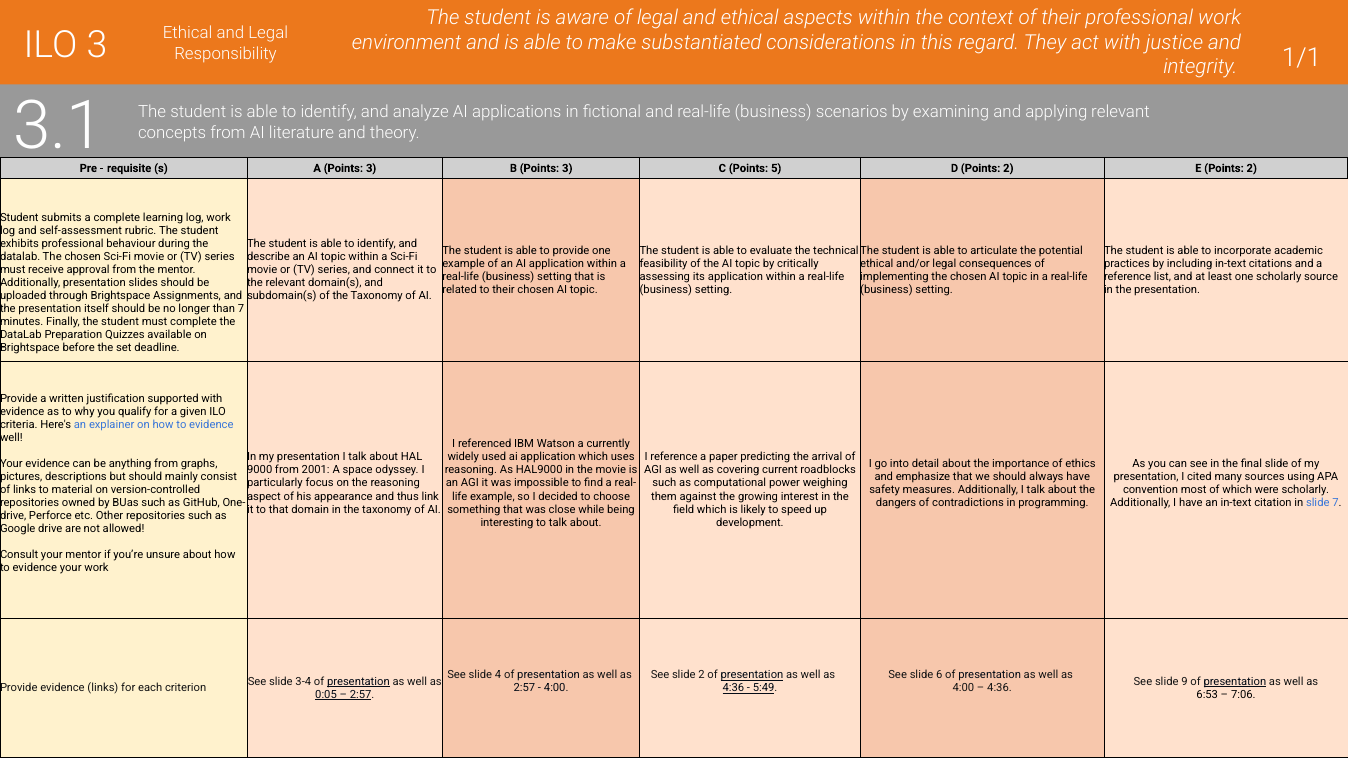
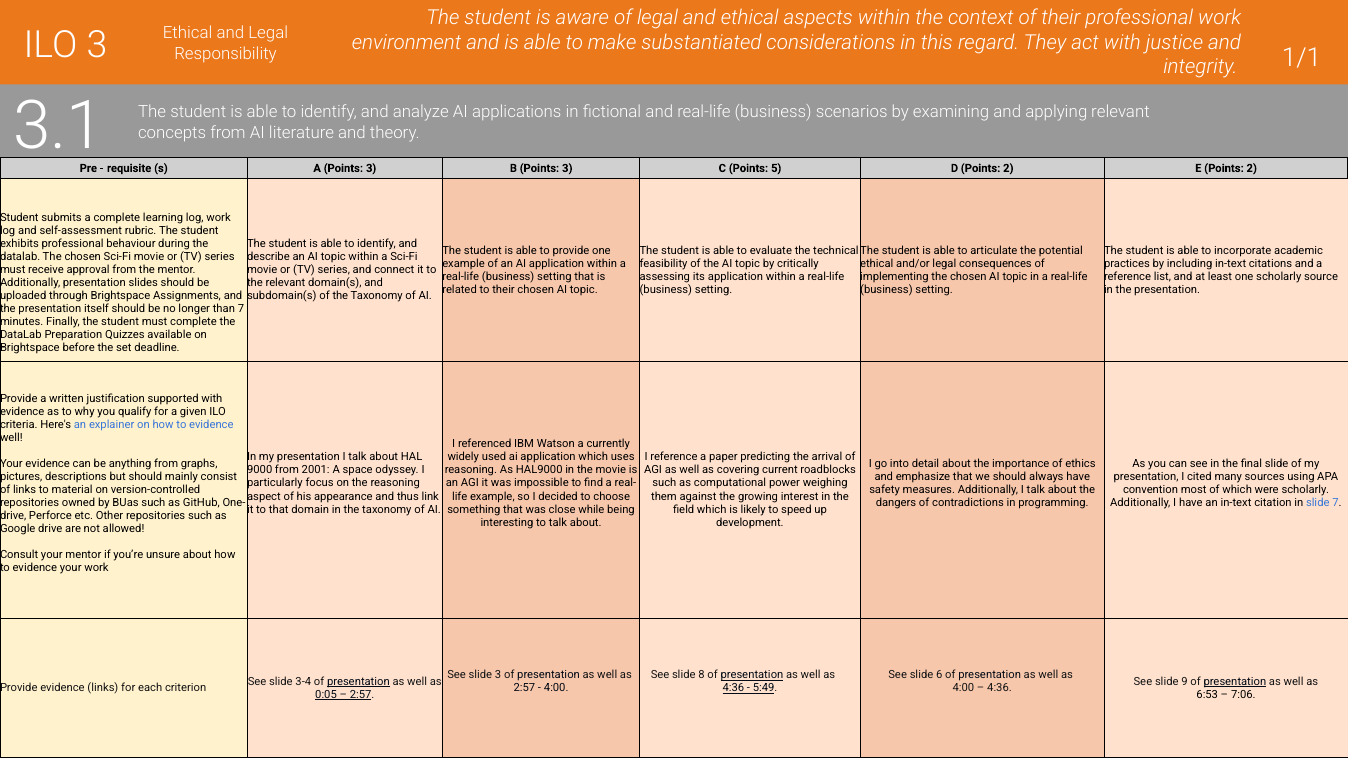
slide 4: 4 -> 3 (498, 675)
slide 2: 2 -> 8 (702, 675)
